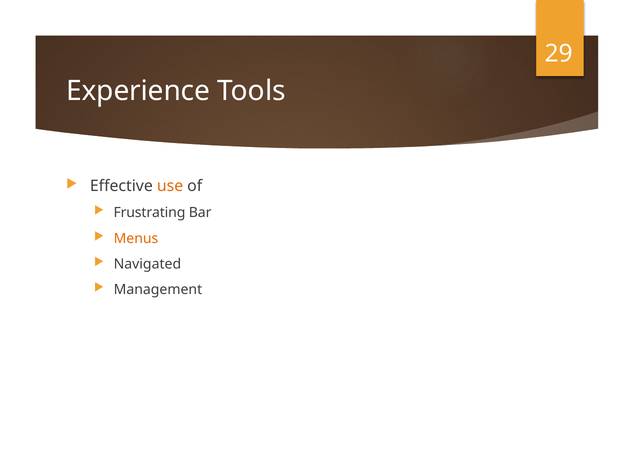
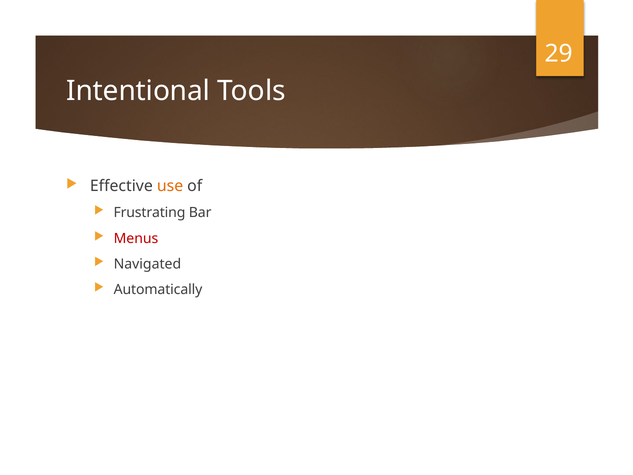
Experience: Experience -> Intentional (138, 91)
Menus colour: orange -> red (136, 238)
Management: Management -> Automatically (158, 290)
